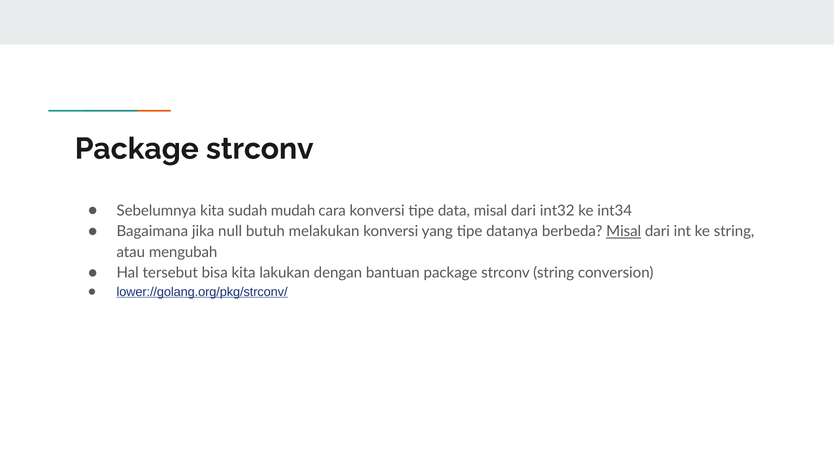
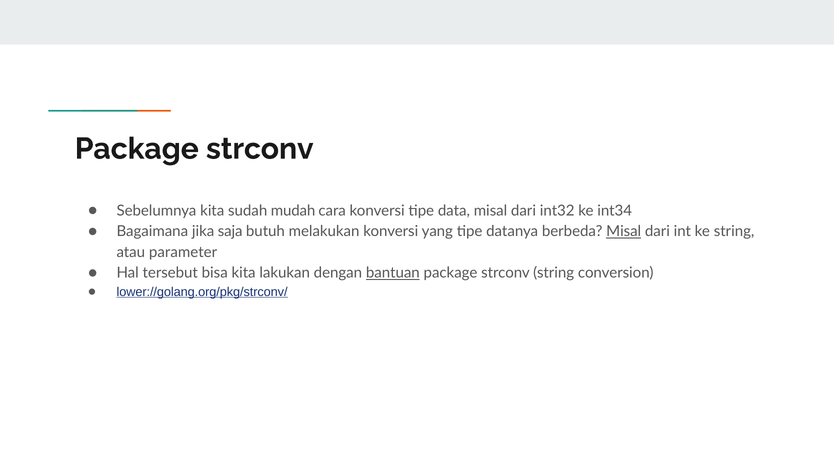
null: null -> saja (230, 232)
mengubah: mengubah -> parameter (183, 252)
bantuan underline: none -> present (393, 273)
